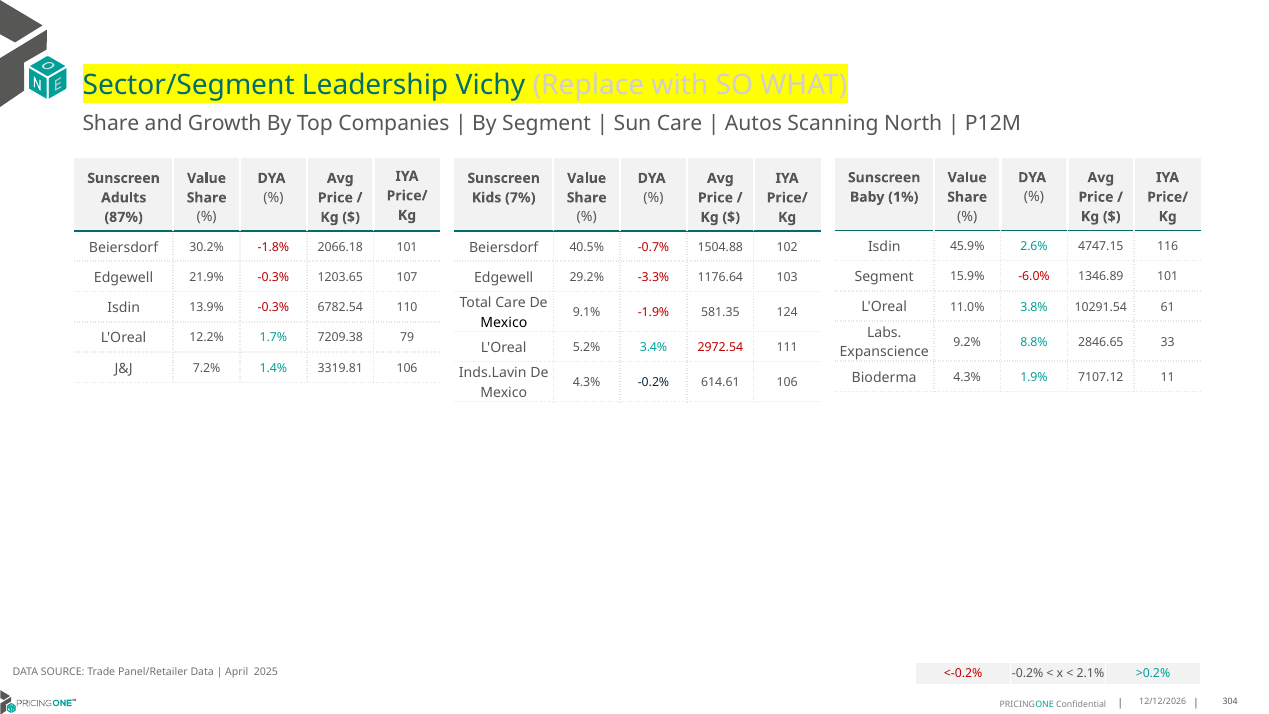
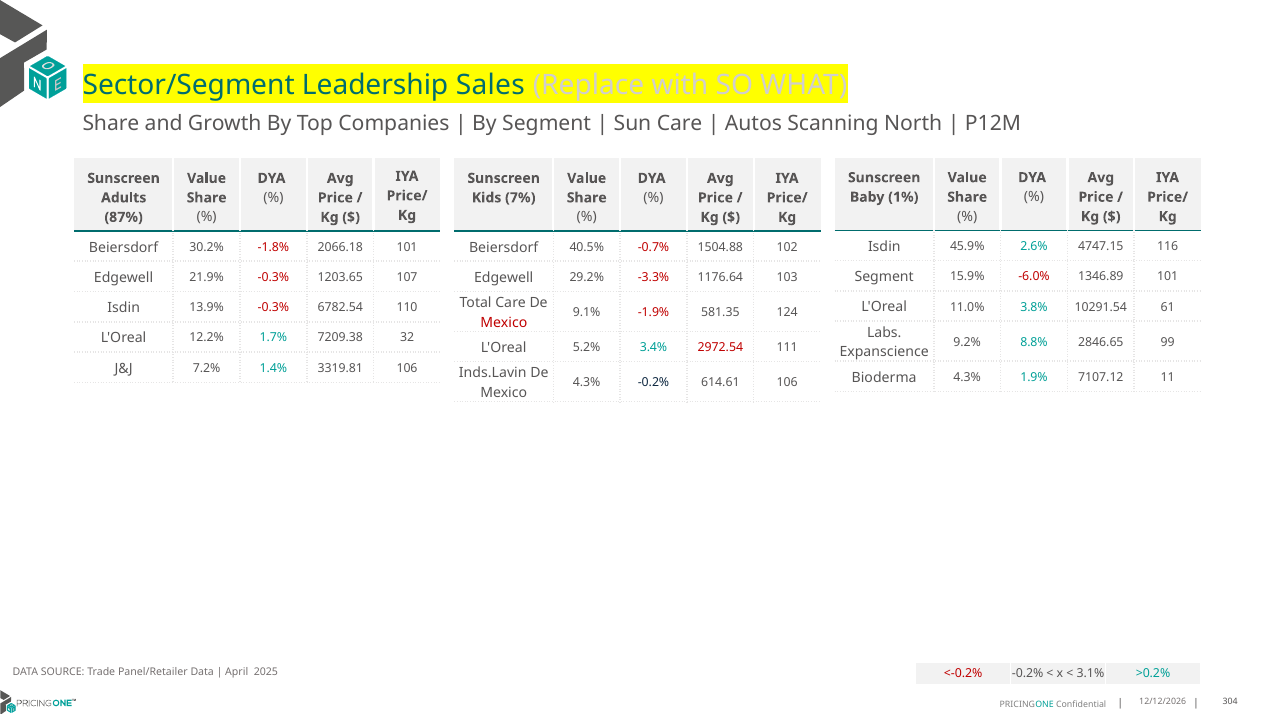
Vichy: Vichy -> Sales (490, 85)
Mexico colour: black -> red (504, 322)
79: 79 -> 32 (407, 338)
33: 33 -> 99 (1168, 342)
2.1%: 2.1% -> 3.1% (1090, 674)
